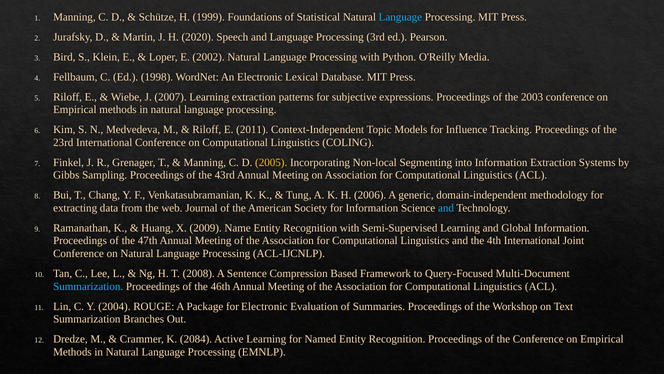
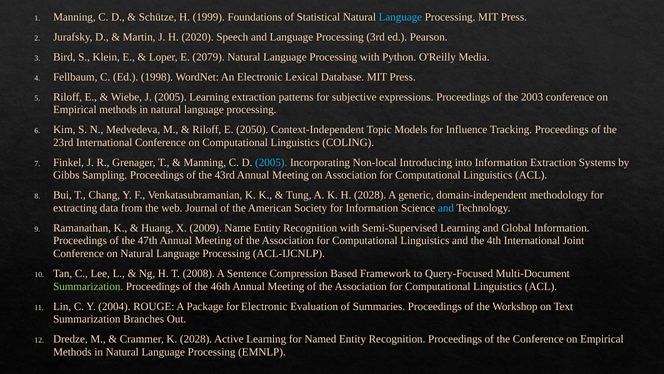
2002: 2002 -> 2079 (209, 57)
J 2007: 2007 -> 2005 (171, 97)
2011: 2011 -> 2050 (252, 130)
2005 colour: yellow -> light blue (271, 162)
Segmenting: Segmenting -> Introducing (426, 162)
H 2006: 2006 -> 2028 (370, 195)
Summarization colour: light blue -> light green (88, 286)
K 2084: 2084 -> 2028 (196, 339)
